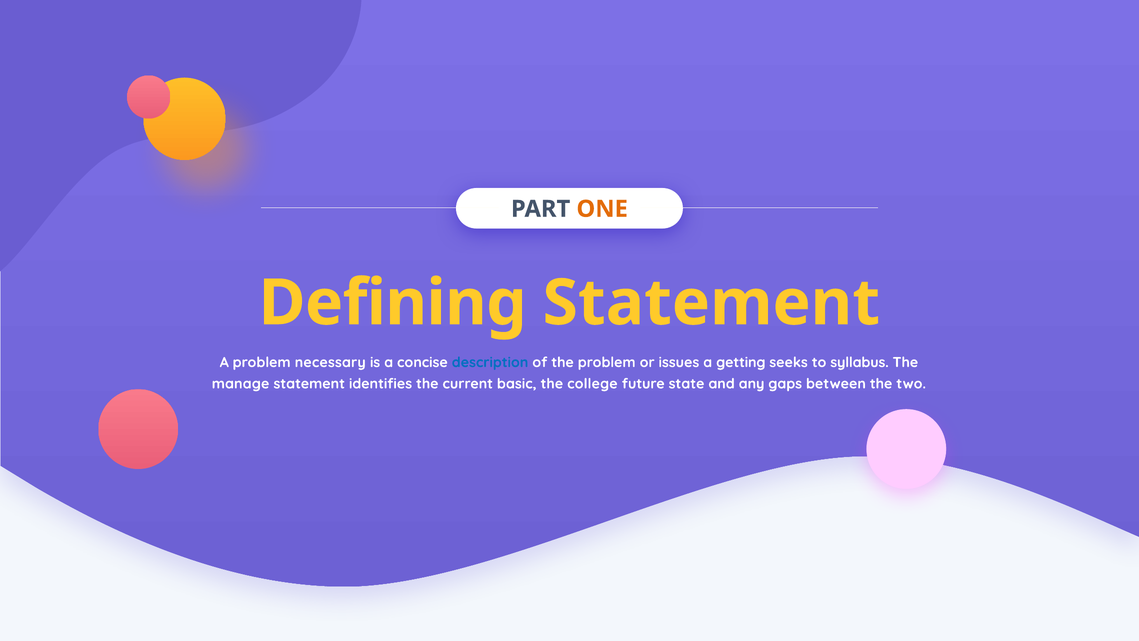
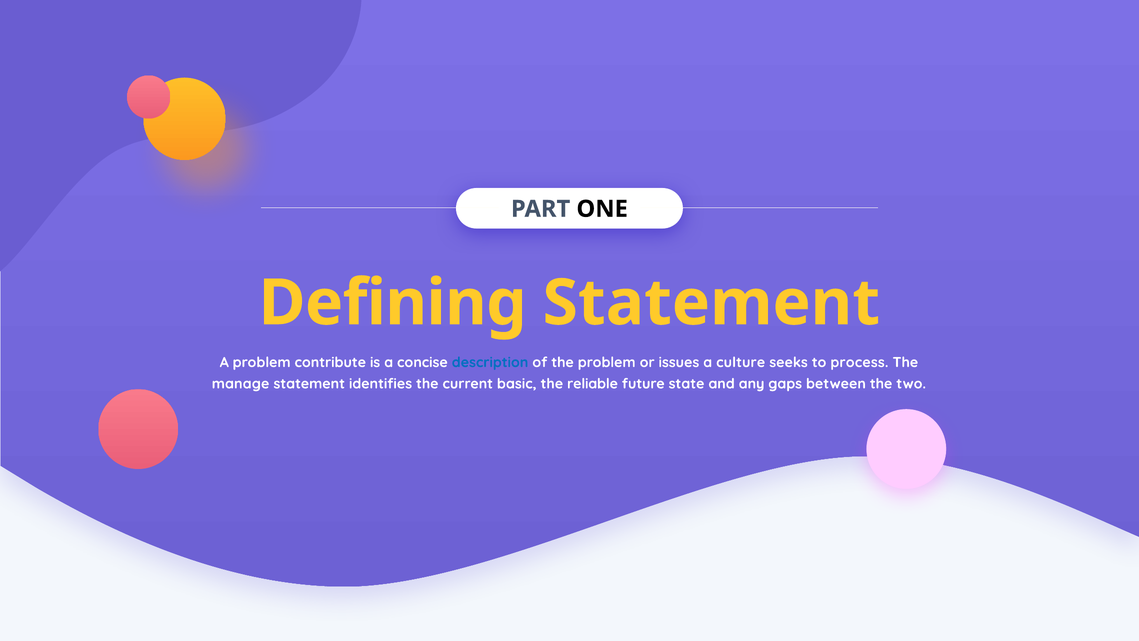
ONE colour: orange -> black (602, 209)
necessary: necessary -> contribute (330, 362)
getting: getting -> culture (741, 362)
syllabus: syllabus -> process (859, 362)
college: college -> reliable (593, 384)
